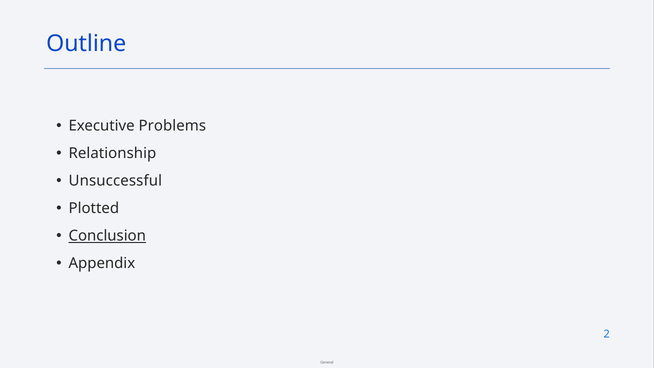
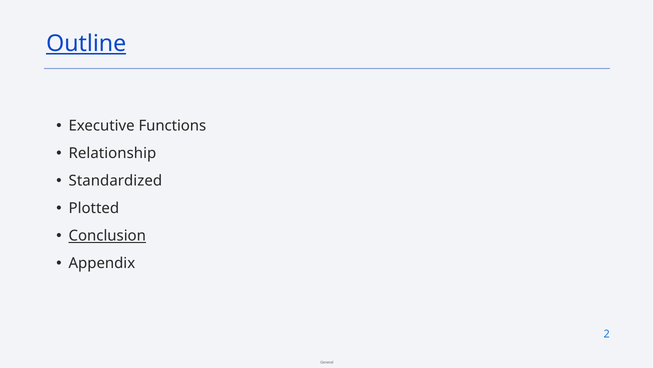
Outline underline: none -> present (86, 44)
Problems: Problems -> Functions (172, 126)
Unsuccessful: Unsuccessful -> Standardized (115, 181)
